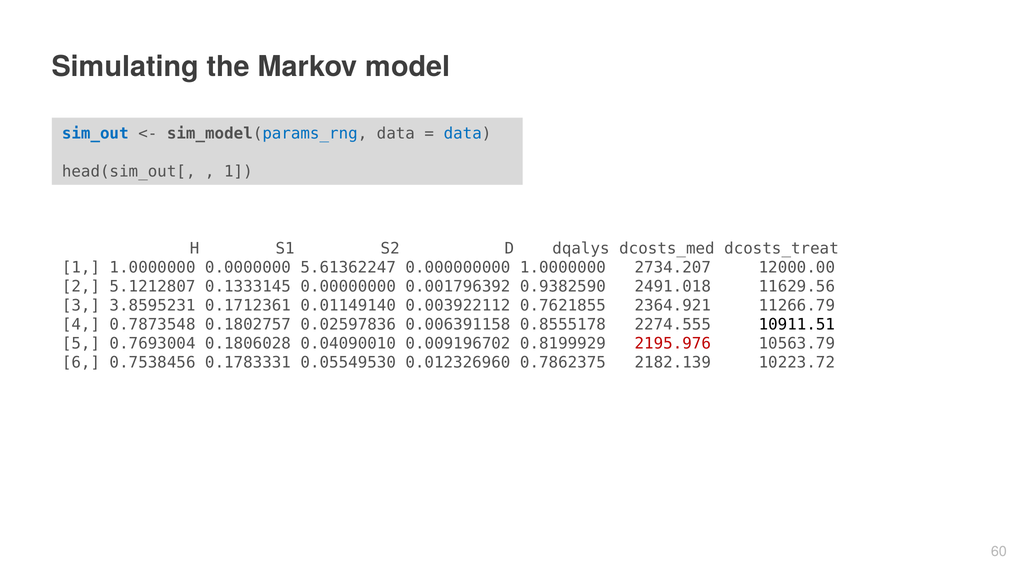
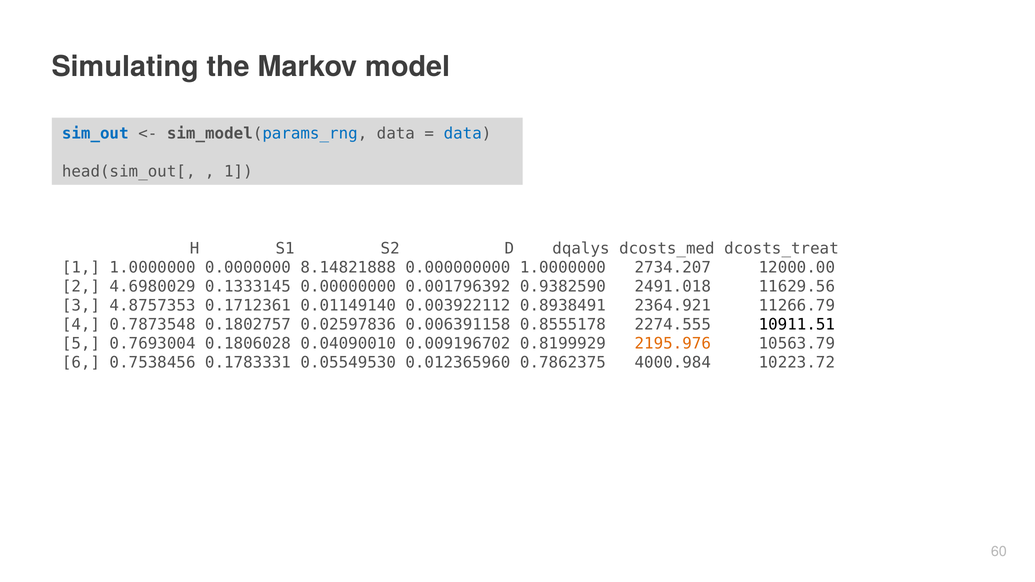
5.61362247: 5.61362247 -> 8.14821888 (348, 268)
5.1212807: 5.1212807 -> 4.6980029 (152, 287)
3.8595231: 3.8595231 -> 4.8757353 (152, 306)
0.7621855: 0.7621855 -> 0.8938491 (563, 306)
2195.976 colour: red -> orange (673, 344)
0.012326960: 0.012326960 -> 0.012365960 (458, 363)
2182.139: 2182.139 -> 4000.984 (673, 363)
